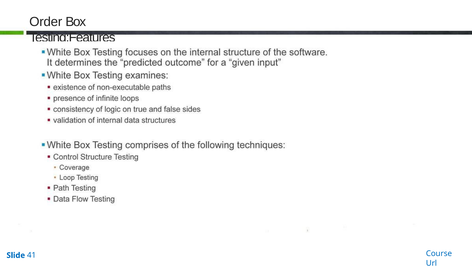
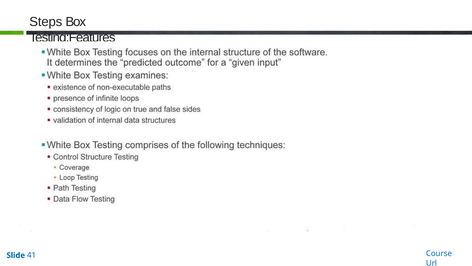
Order: Order -> Steps (46, 22)
